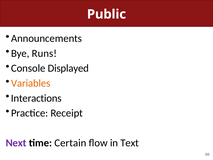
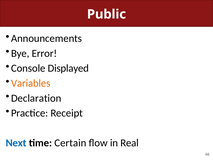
Runs: Runs -> Error (44, 53)
Interactions: Interactions -> Declaration (36, 98)
Next colour: purple -> blue (16, 143)
Text: Text -> Real (130, 143)
